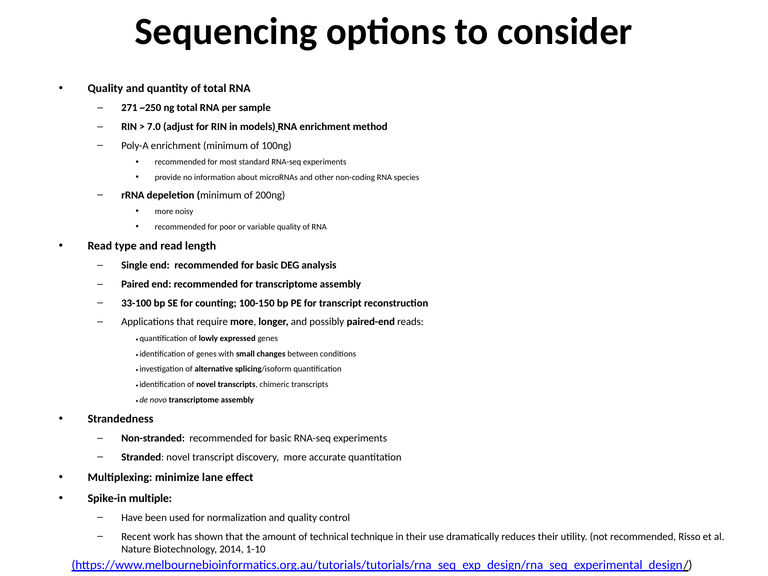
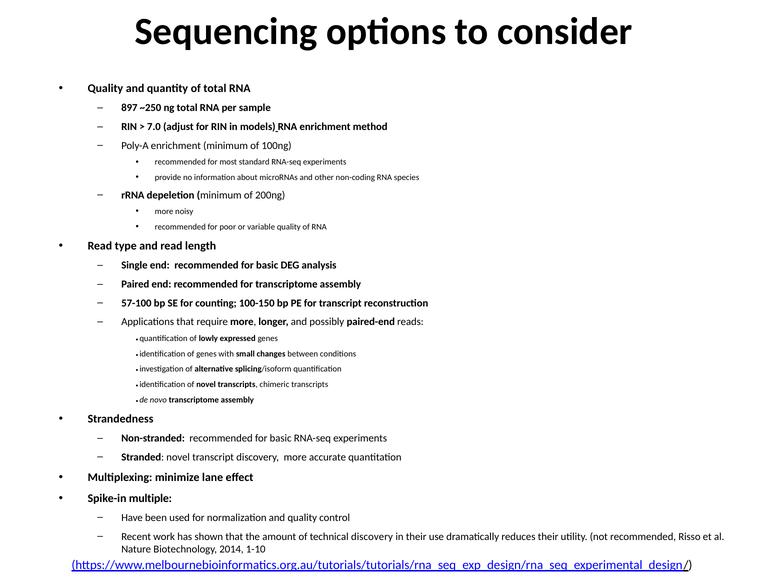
271: 271 -> 897 (129, 108)
33-100: 33-100 -> 57-100 (136, 303)
technical technique: technique -> discovery (372, 537)
